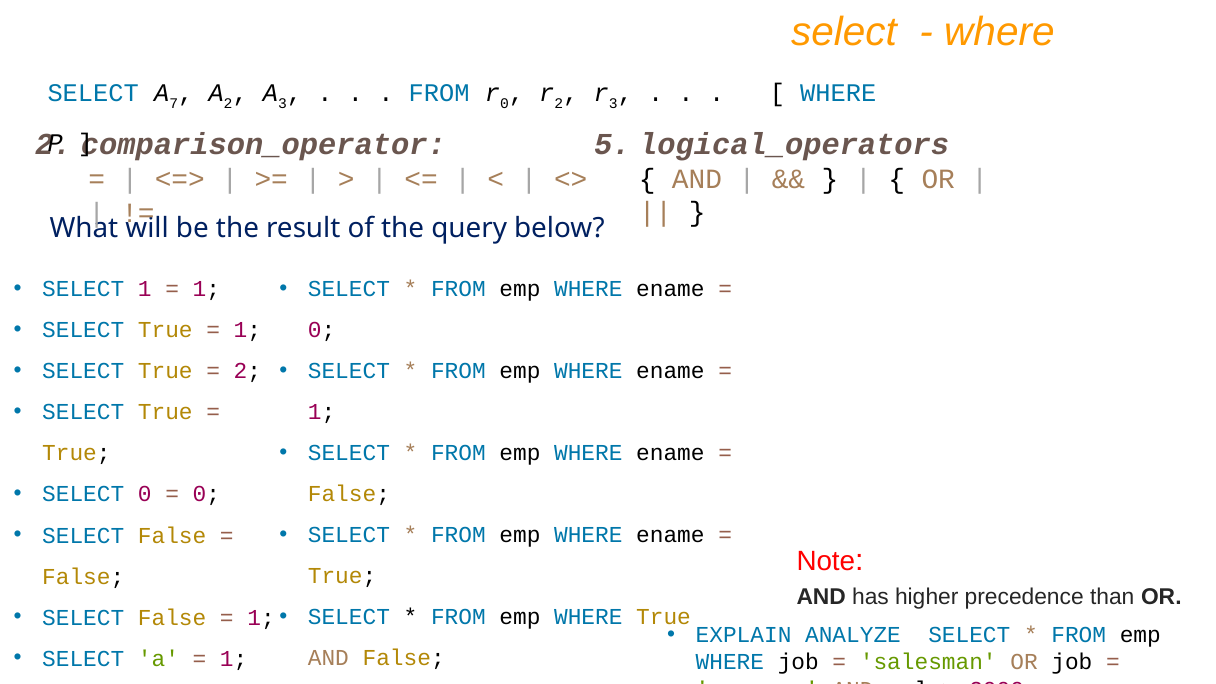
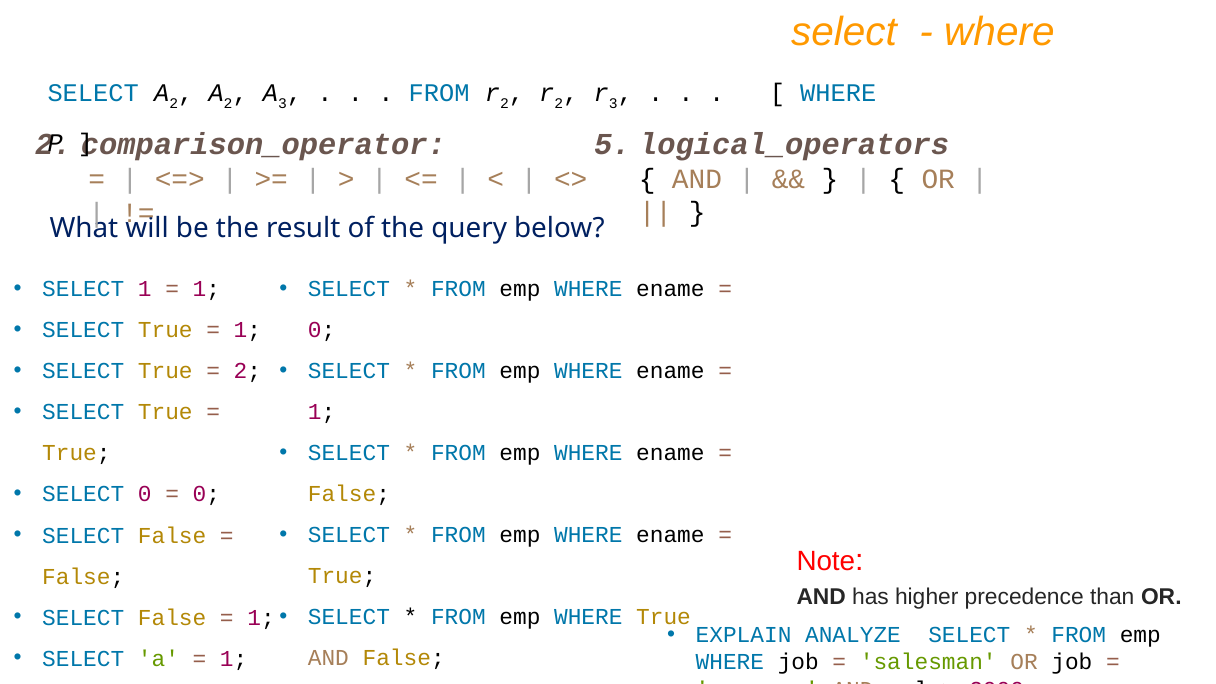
SELECT A 7: 7 -> 2 (174, 103)
0: 0 -> 2 (504, 103)
